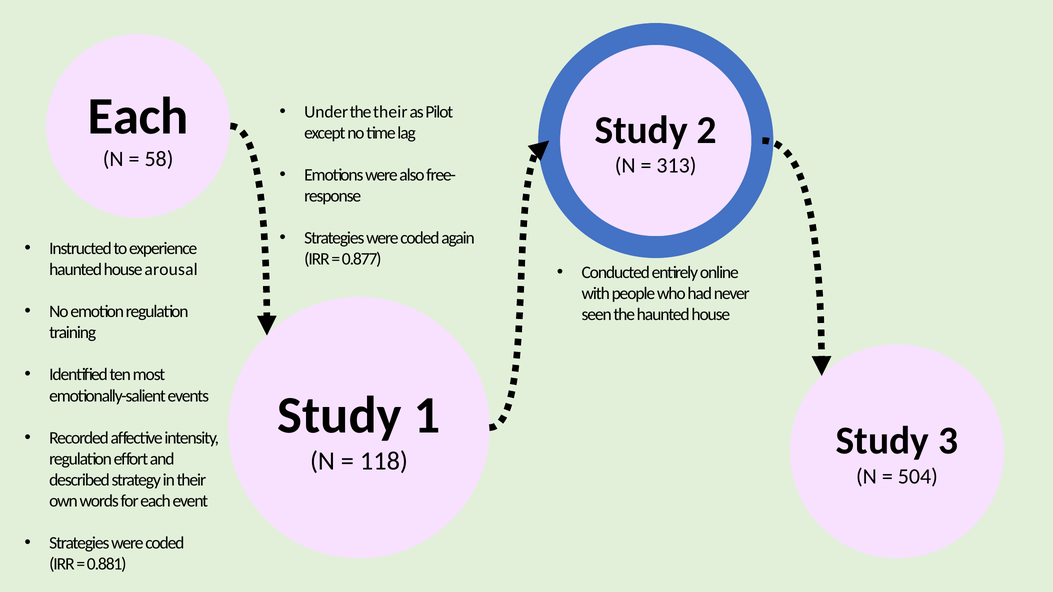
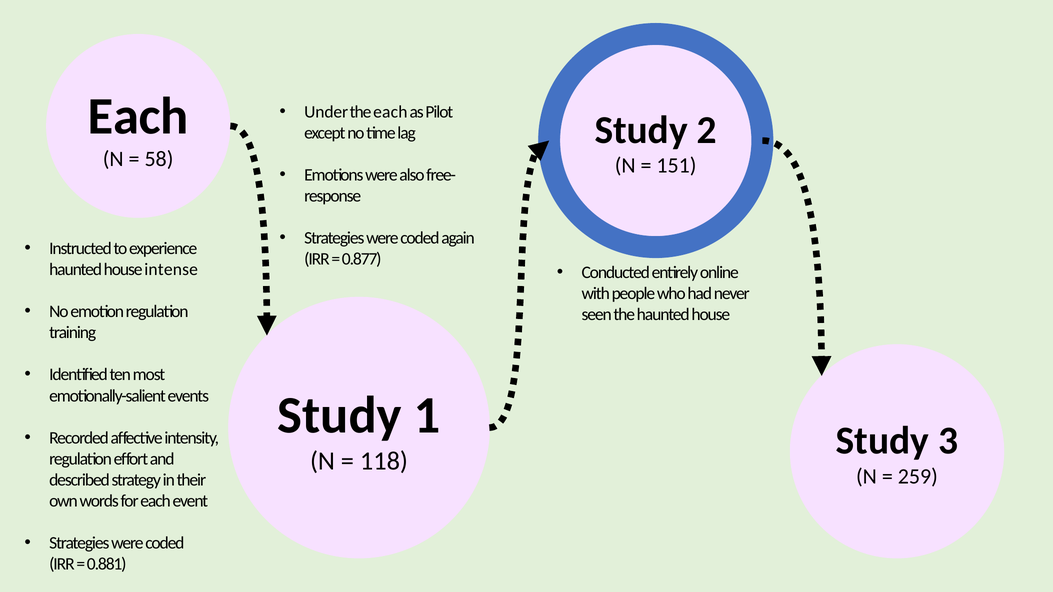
the their: their -> each (390, 112)
313: 313 -> 151 (677, 166)
arousal: arousal -> intense (171, 270)
504: 504 -> 259 (918, 477)
